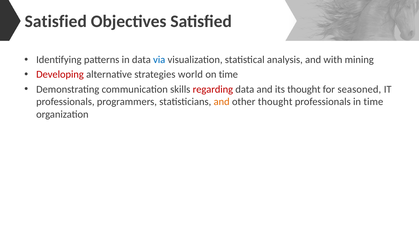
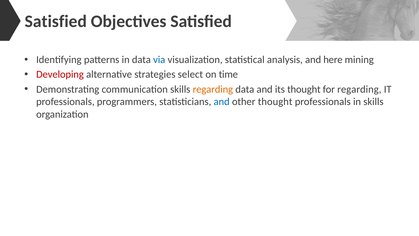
with: with -> here (333, 60)
world: world -> select (190, 74)
regarding colour: red -> orange (213, 89)
for seasoned: seasoned -> regarding (359, 89)
and colour: orange -> blue (222, 102)
in time: time -> skills (373, 102)
